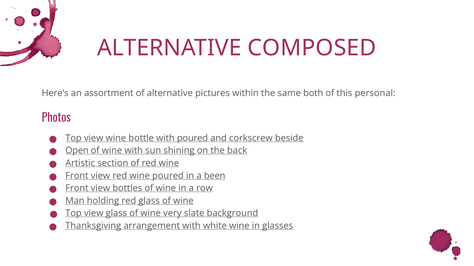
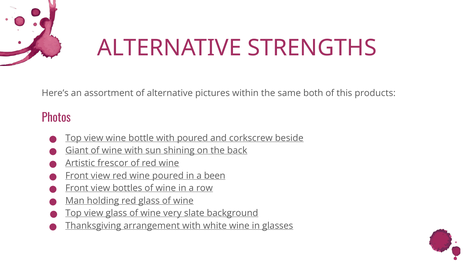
COMPOSED: COMPOSED -> STRENGTHS (312, 48)
personal: personal -> products (375, 93)
Open: Open -> Giant (77, 151)
section: section -> frescor (113, 164)
